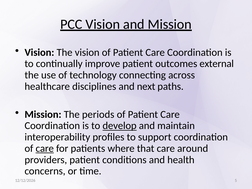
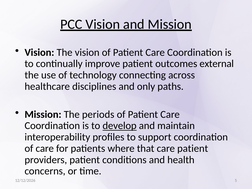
next: next -> only (146, 86)
care underline: present -> none (45, 148)
care around: around -> patient (193, 148)
